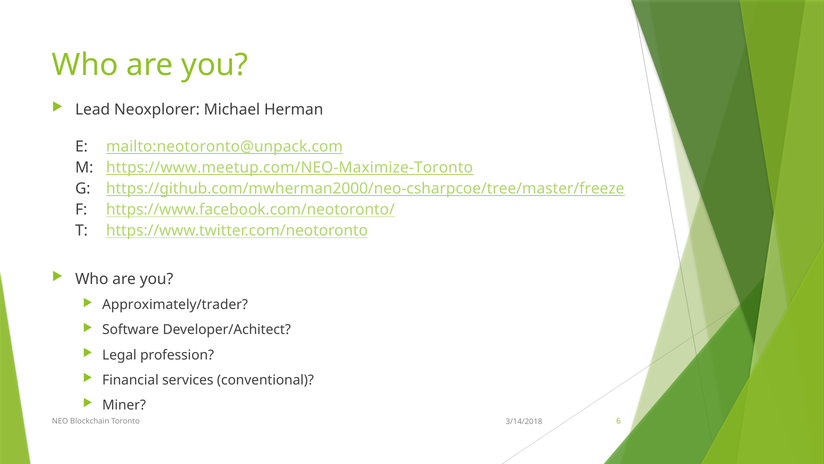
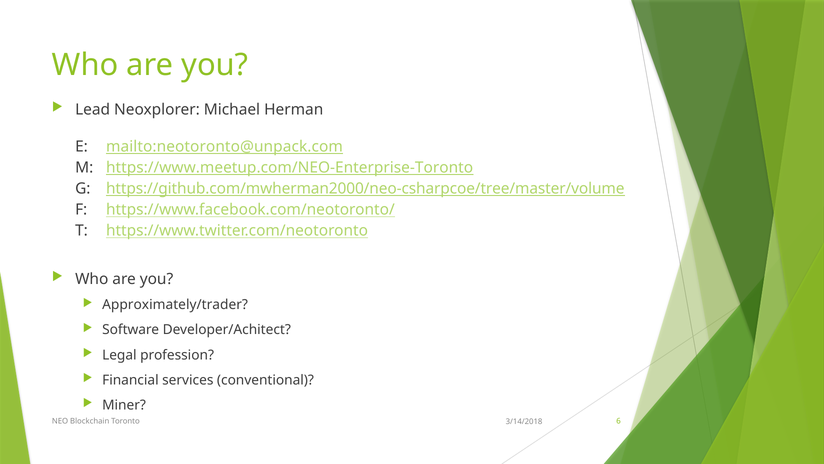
https://www.meetup.com/NEO-Maximize-Toronto: https://www.meetup.com/NEO-Maximize-Toronto -> https://www.meetup.com/NEO-Enterprise-Toronto (290, 167)
https://github.com/mwherman2000/neo-csharpcoe/tree/master/freeze: https://github.com/mwherman2000/neo-csharpcoe/tree/master/freeze -> https://github.com/mwherman2000/neo-csharpcoe/tree/master/volume (365, 188)
